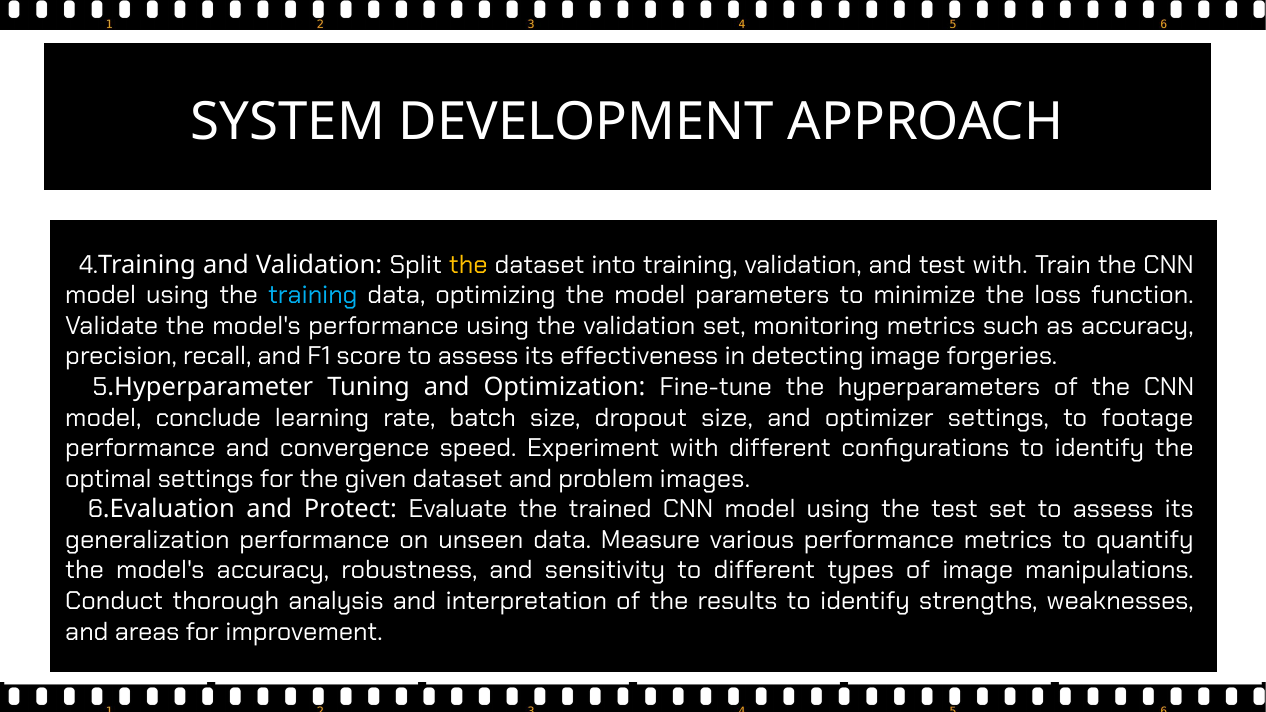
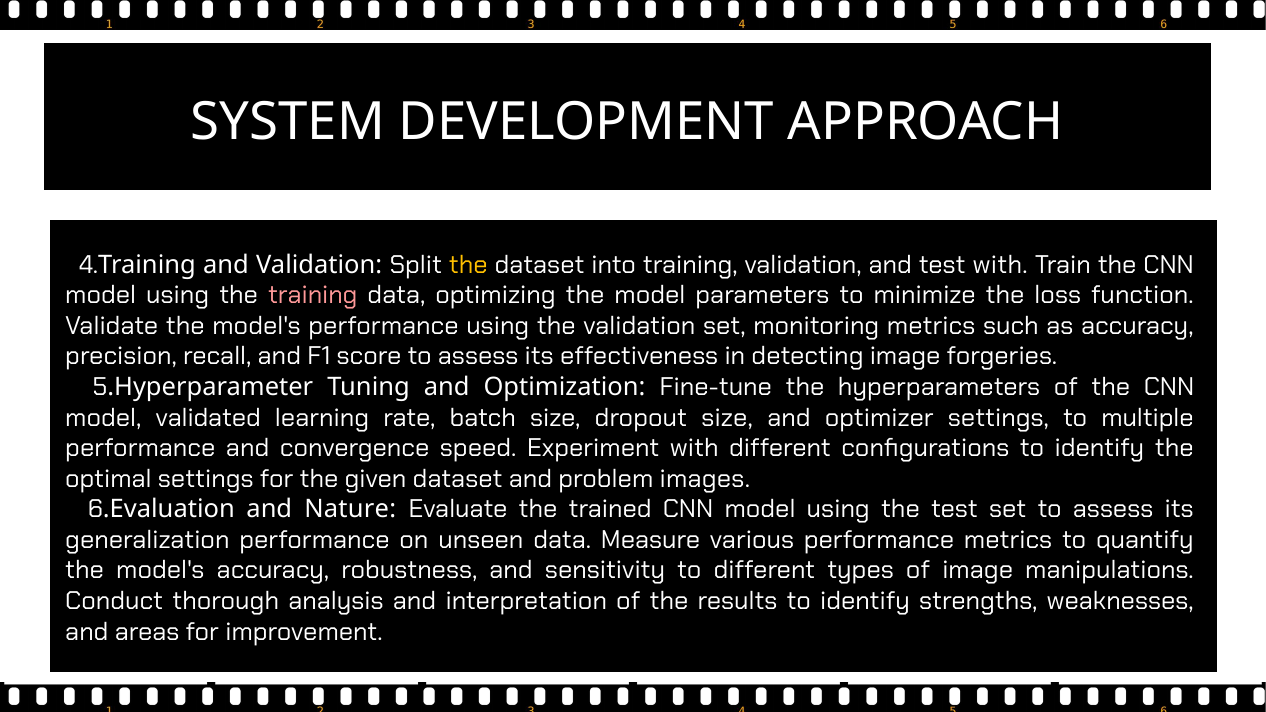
training colour: light blue -> pink (313, 295)
conclude: conclude -> validated (208, 418)
footage: footage -> multiple (1148, 418)
Protect: Protect -> Nature (350, 509)
